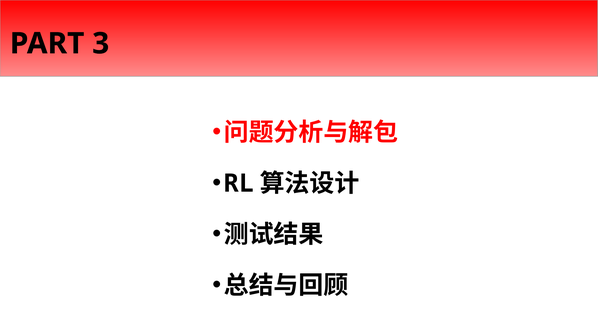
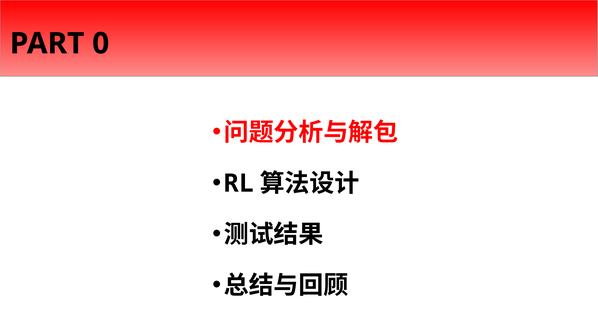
3: 3 -> 0 (101, 44)
